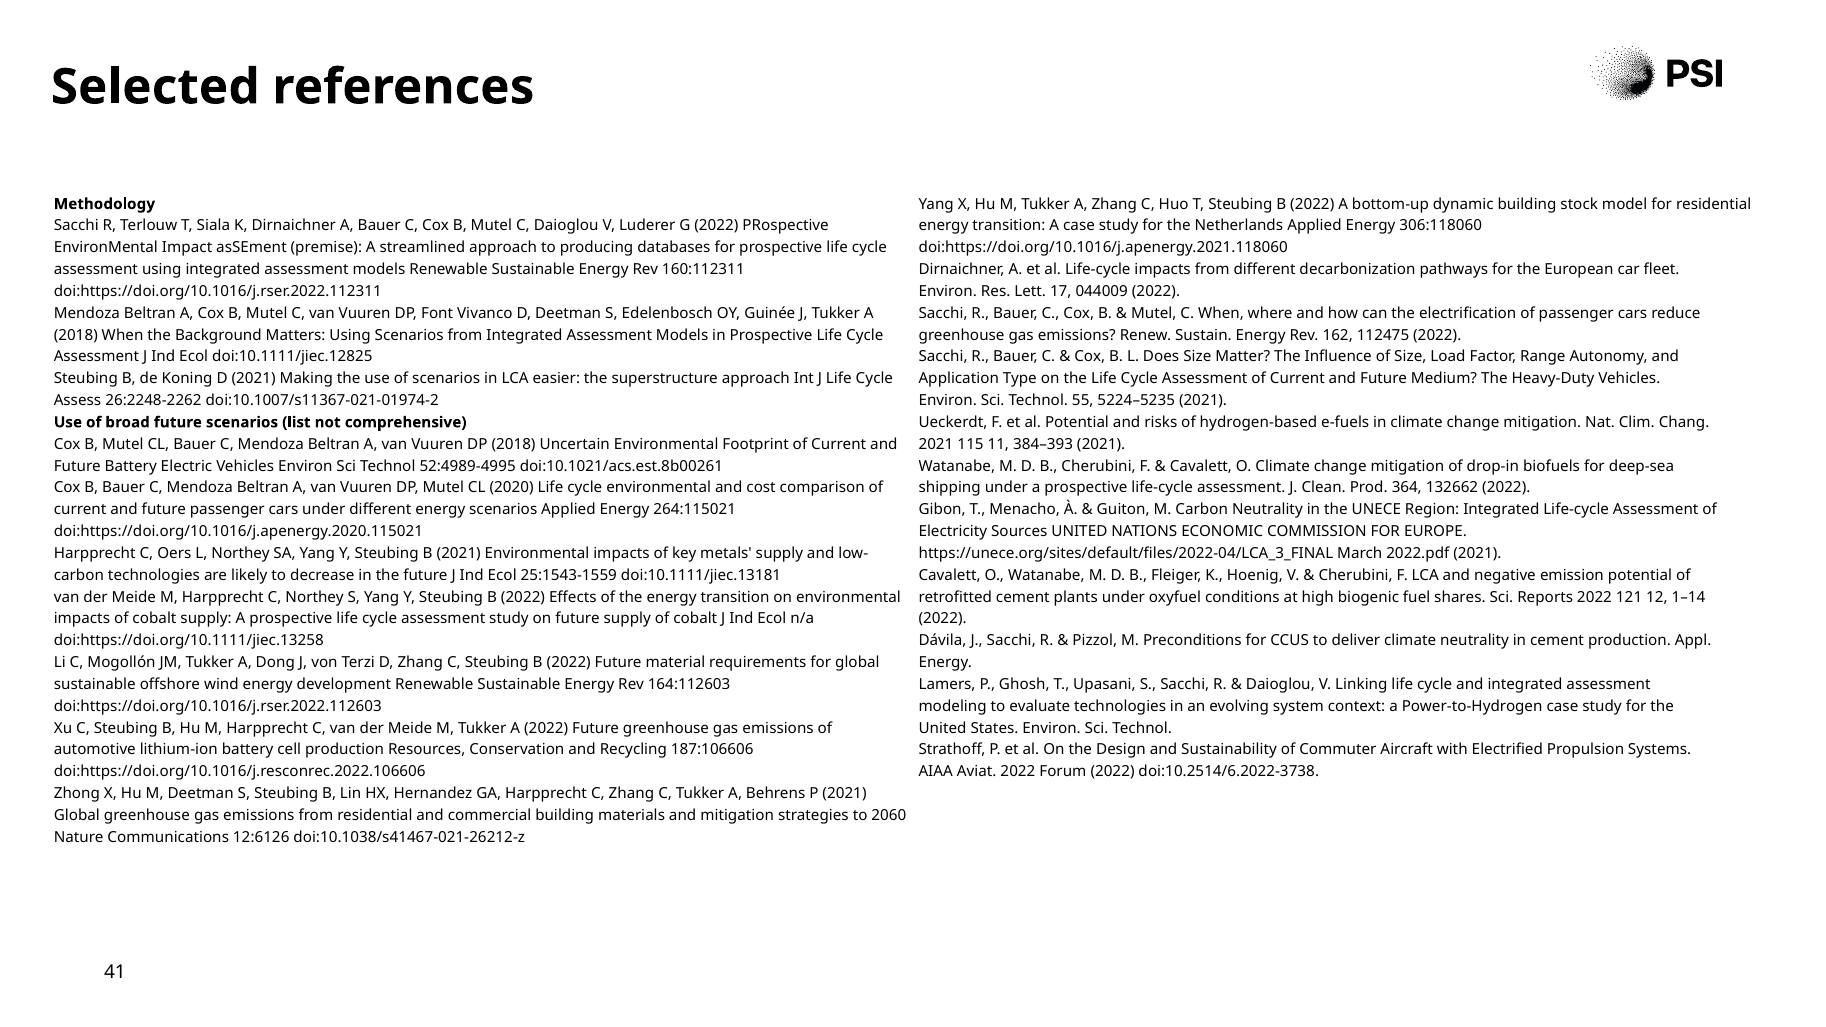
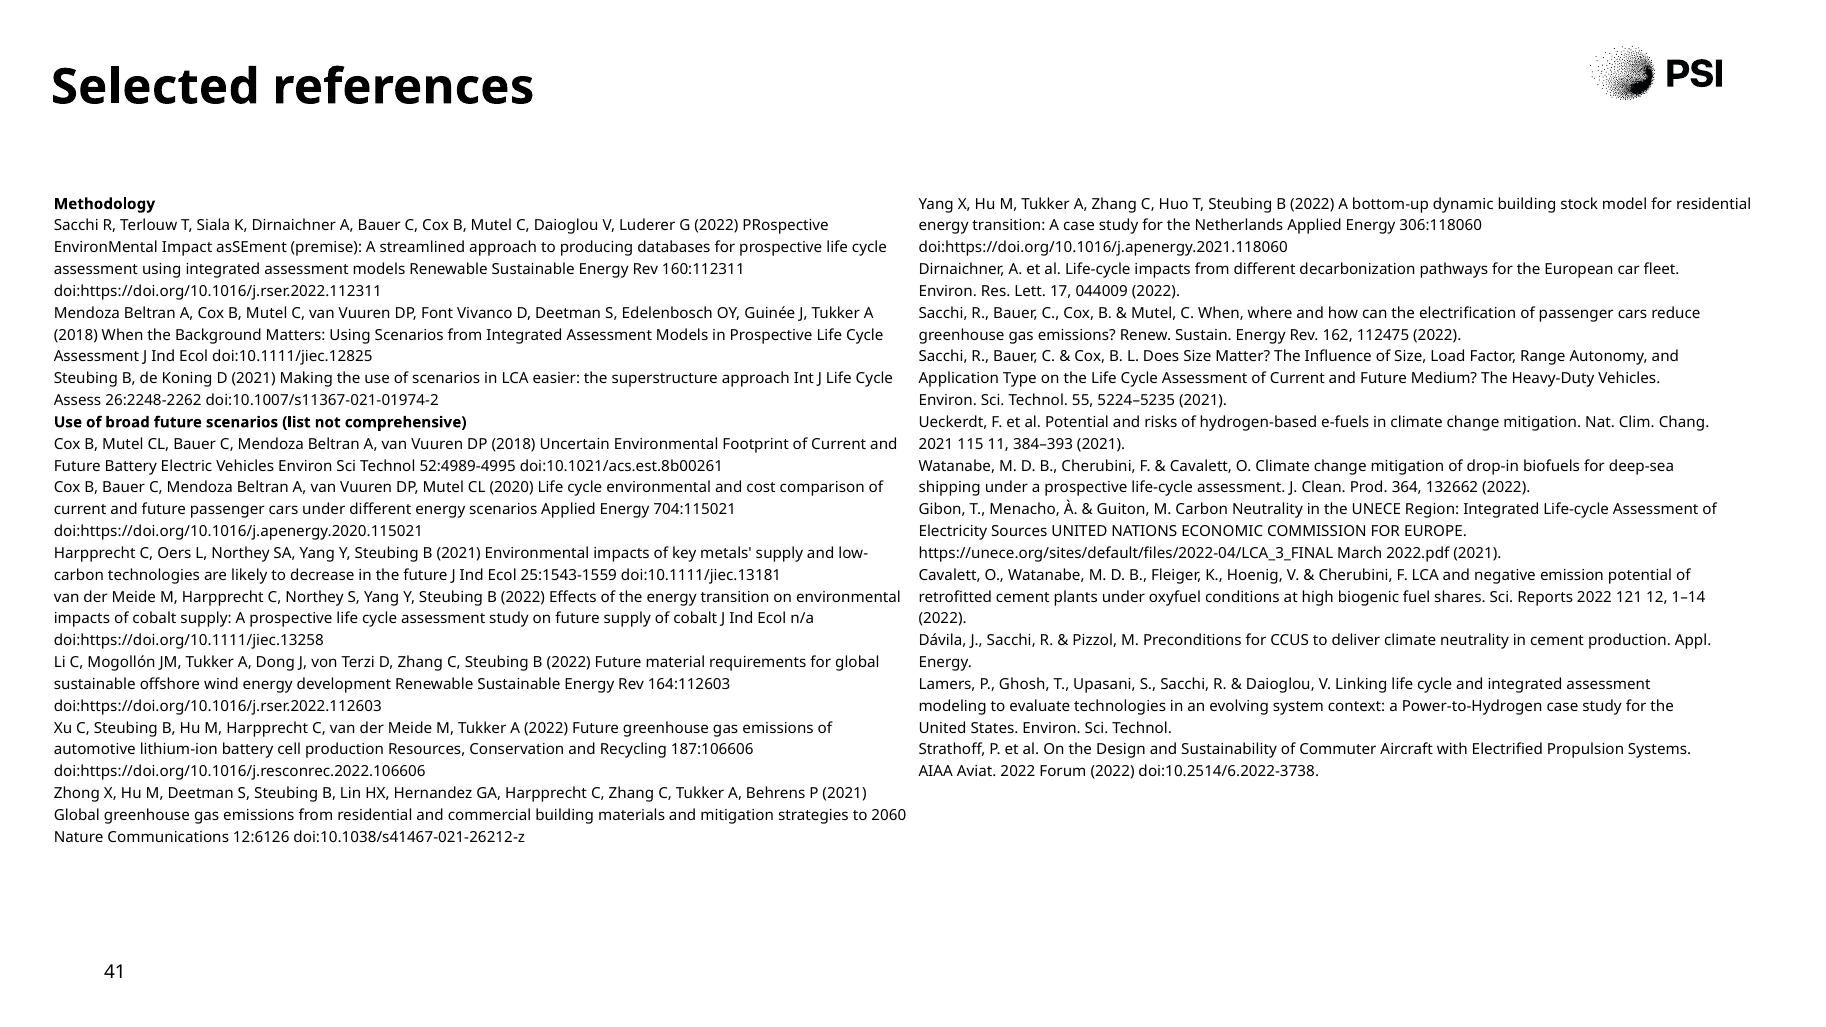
264:115021: 264:115021 -> 704:115021 (695, 510)
